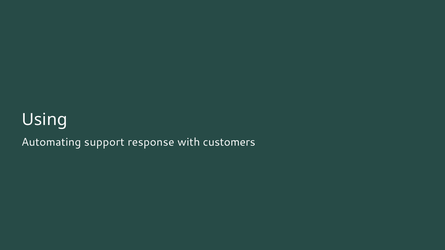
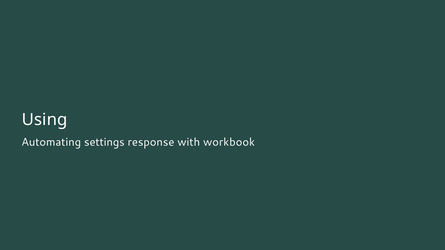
support: support -> settings (104, 142)
customers: customers -> workbook (229, 142)
